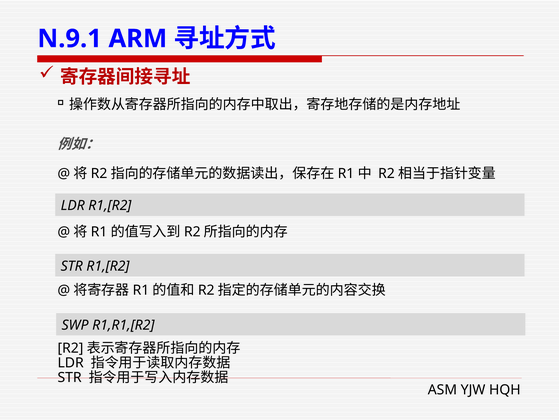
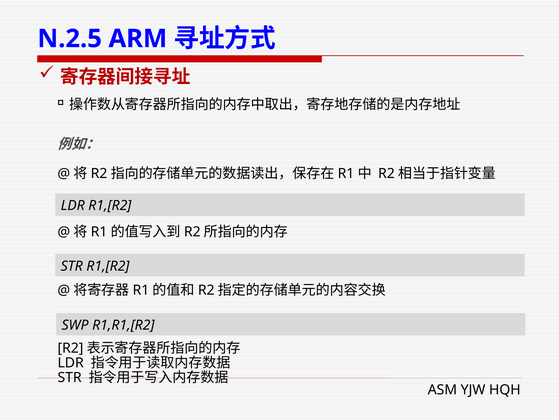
N.9.1: N.9.1 -> N.2.5 (70, 39)
